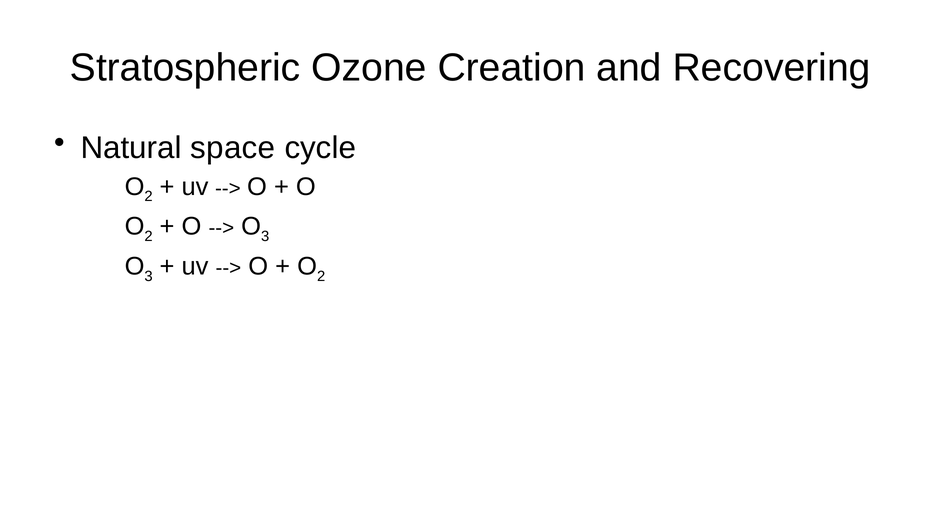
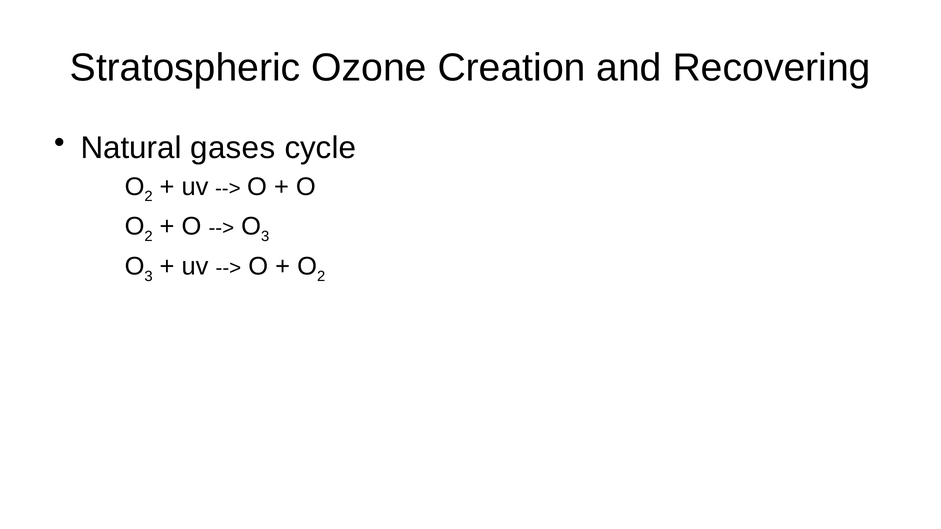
space: space -> gases (233, 148)
